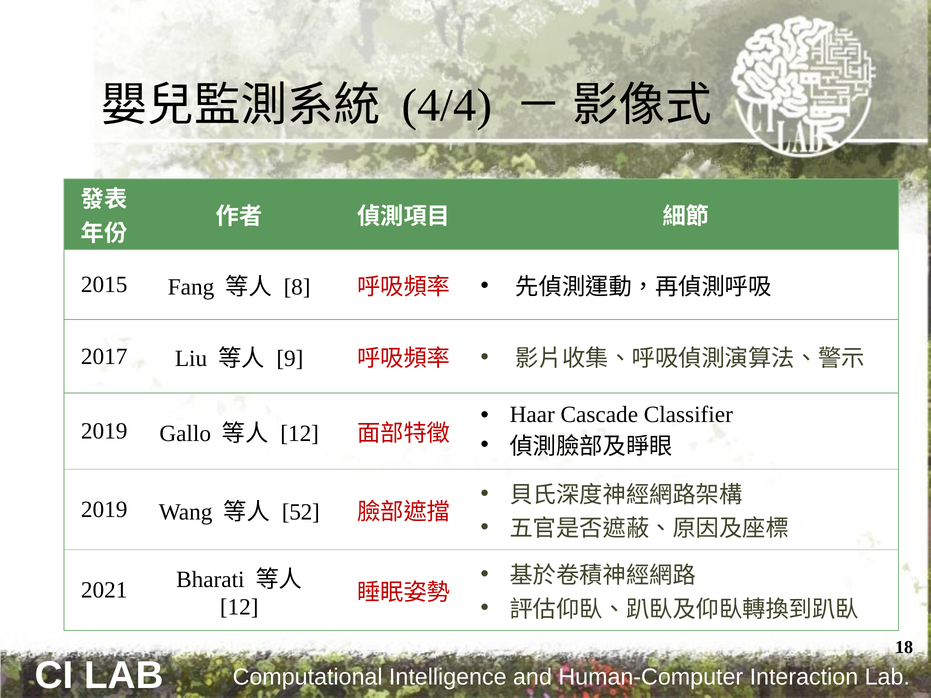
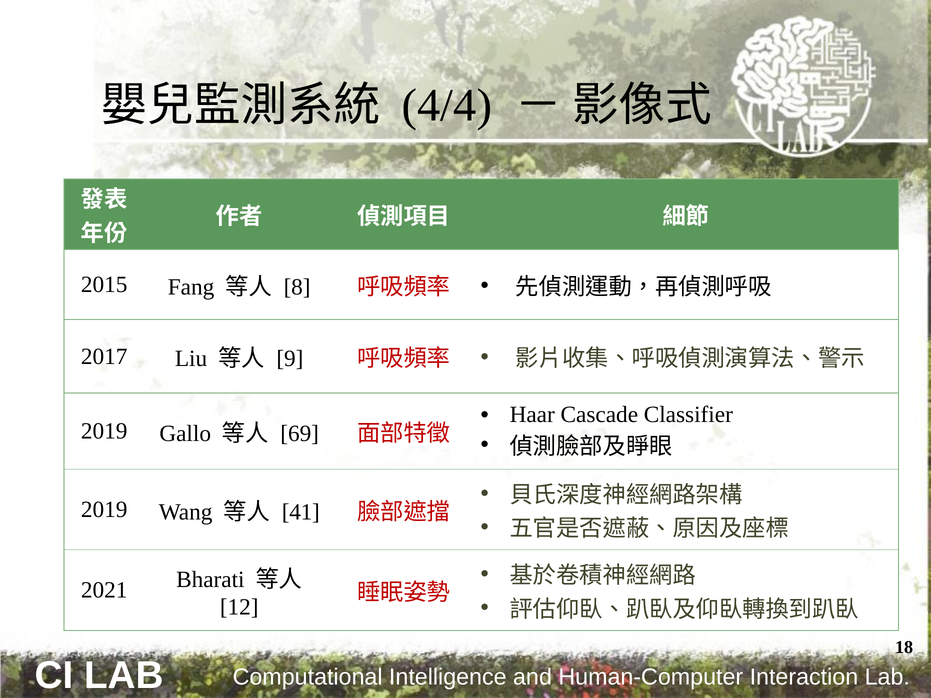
12: 12 -> 69 (300, 434)
52: 52 -> 41 (301, 512)
